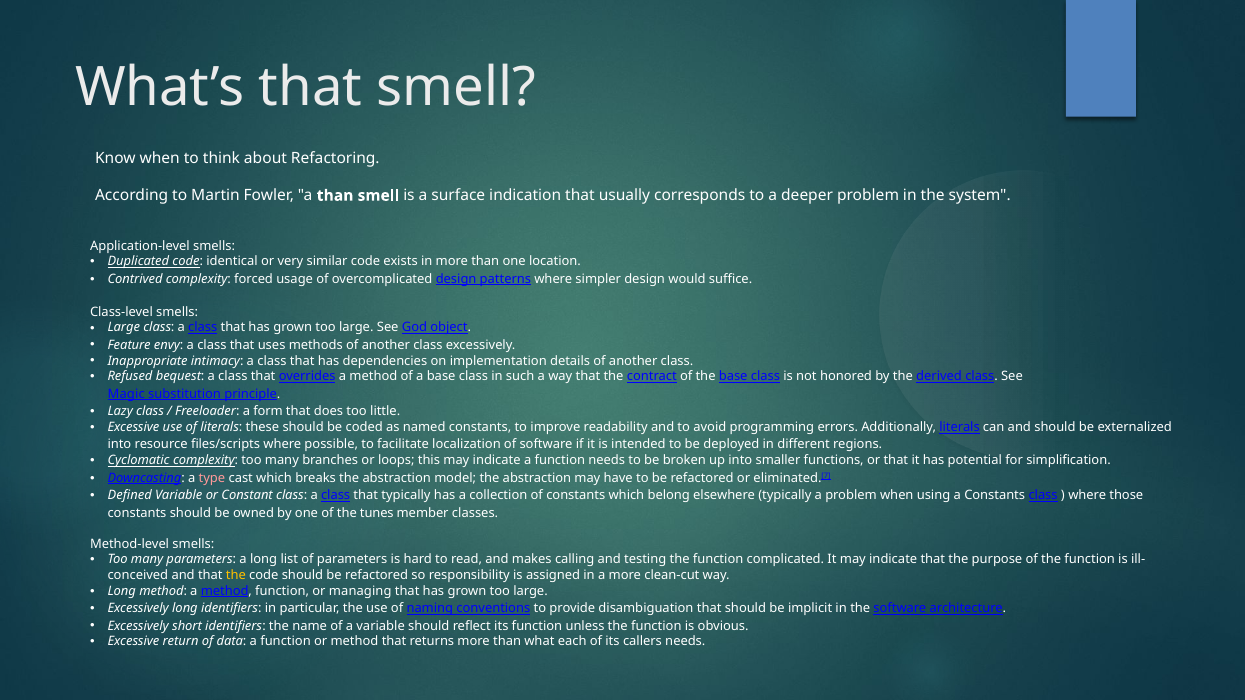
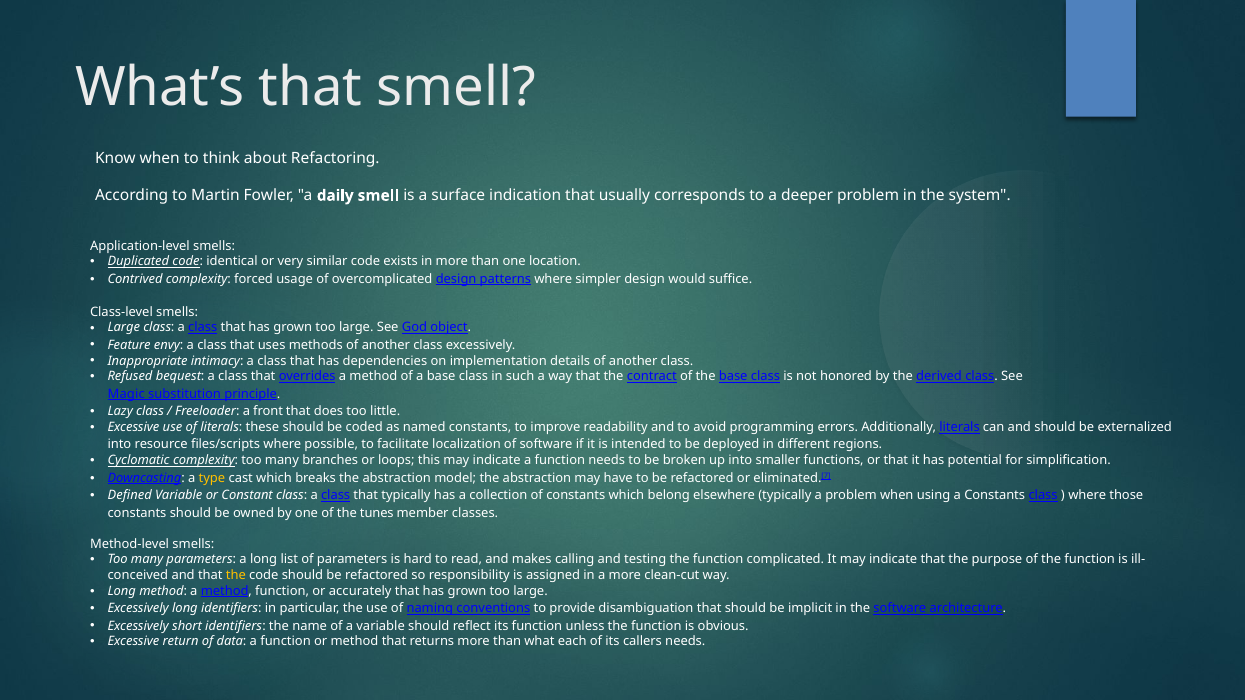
a than: than -> daily (335, 196)
form: form -> front (268, 412)
type colour: pink -> yellow (212, 478)
managing: managing -> accurately (360, 591)
